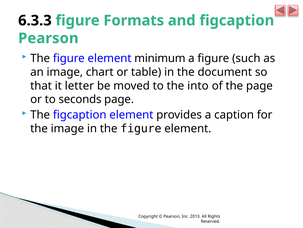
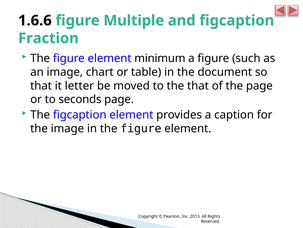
6.3.3: 6.3.3 -> 1.6.6 (35, 20)
Formats: Formats -> Multiple (134, 20)
Pearson: Pearson -> Fraction (48, 38)
the into: into -> that (198, 86)
